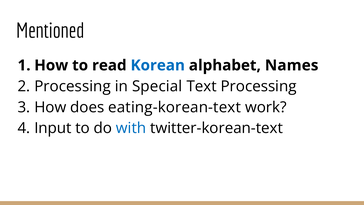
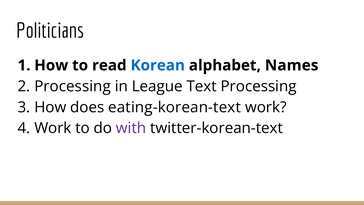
Mentioned: Mentioned -> Politicians (50, 31)
Special: Special -> League (157, 86)
Input: Input -> Work (53, 128)
with colour: blue -> purple (131, 128)
